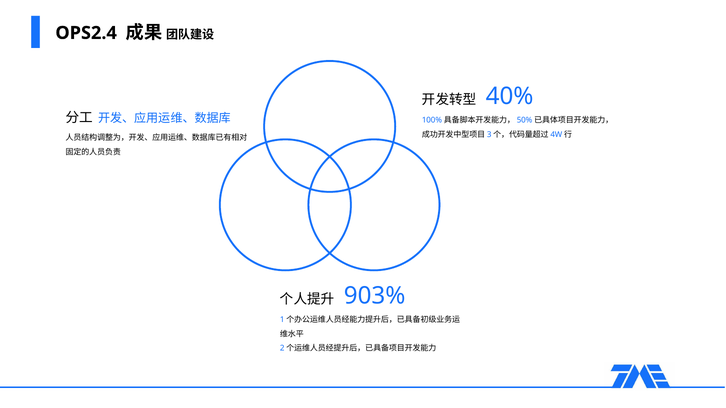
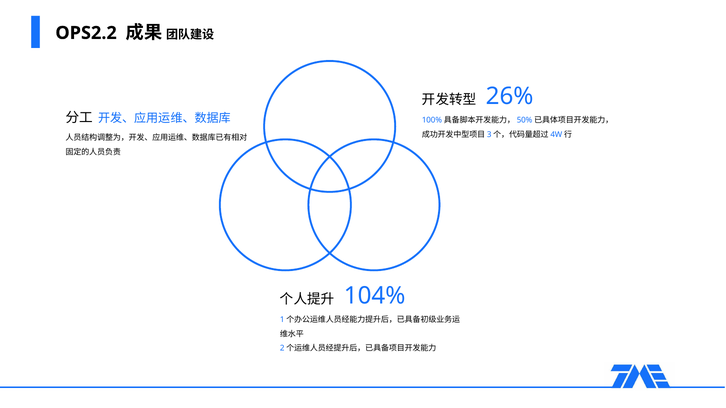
OPS2.4: OPS2.4 -> OPS2.2 (86, 33)
40%: 40% -> 26% (510, 96)
903%: 903% -> 104% (375, 296)
